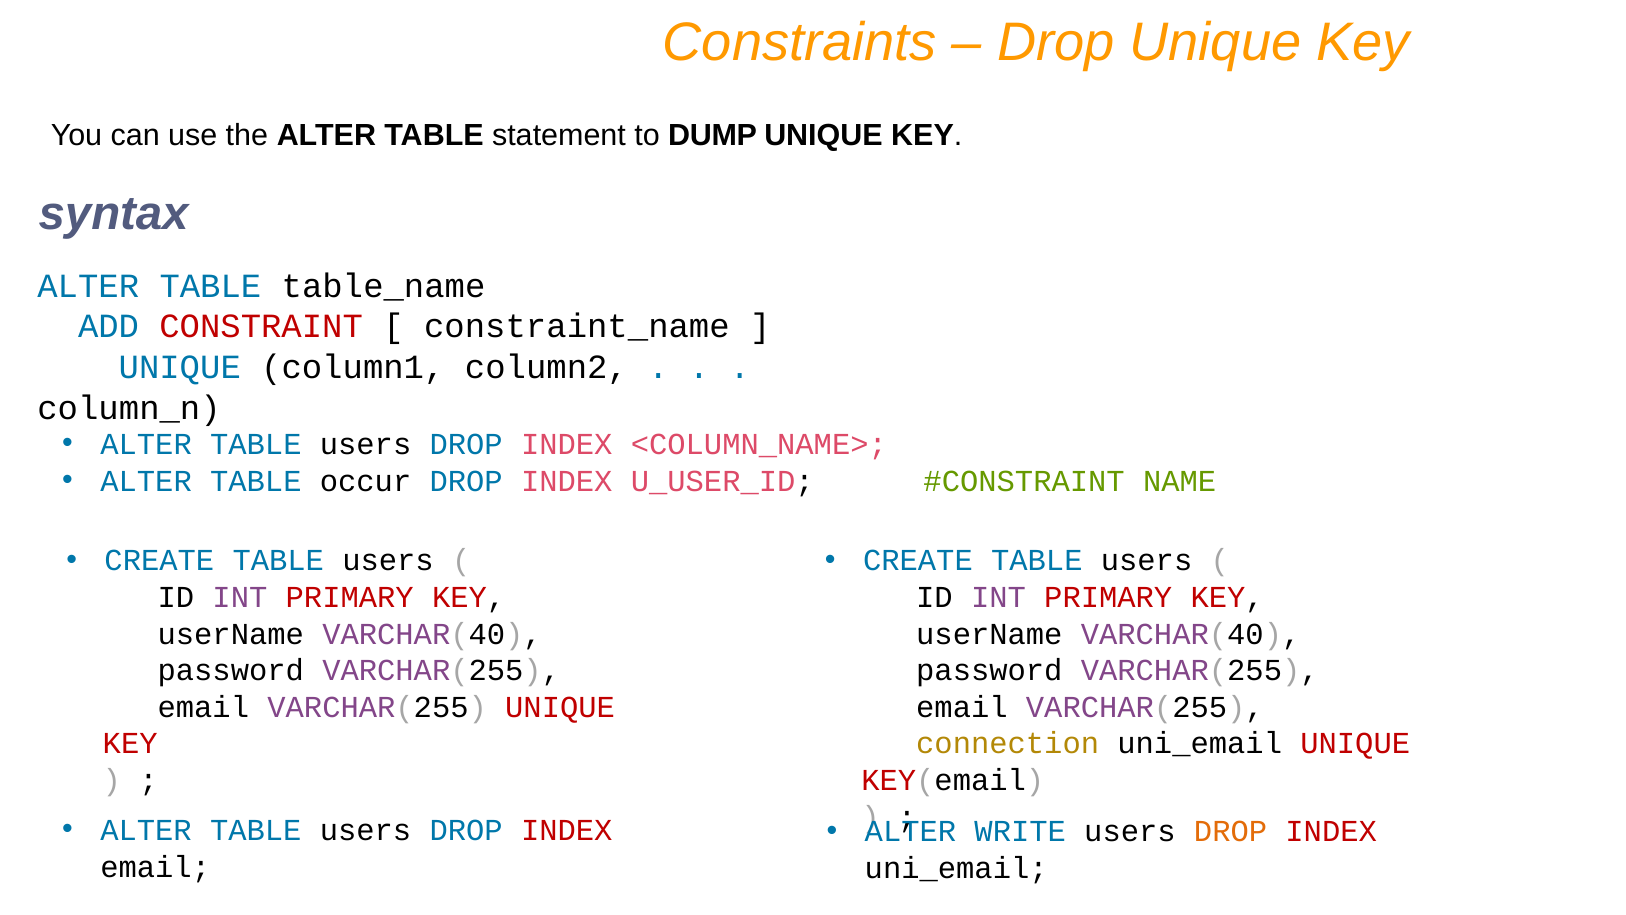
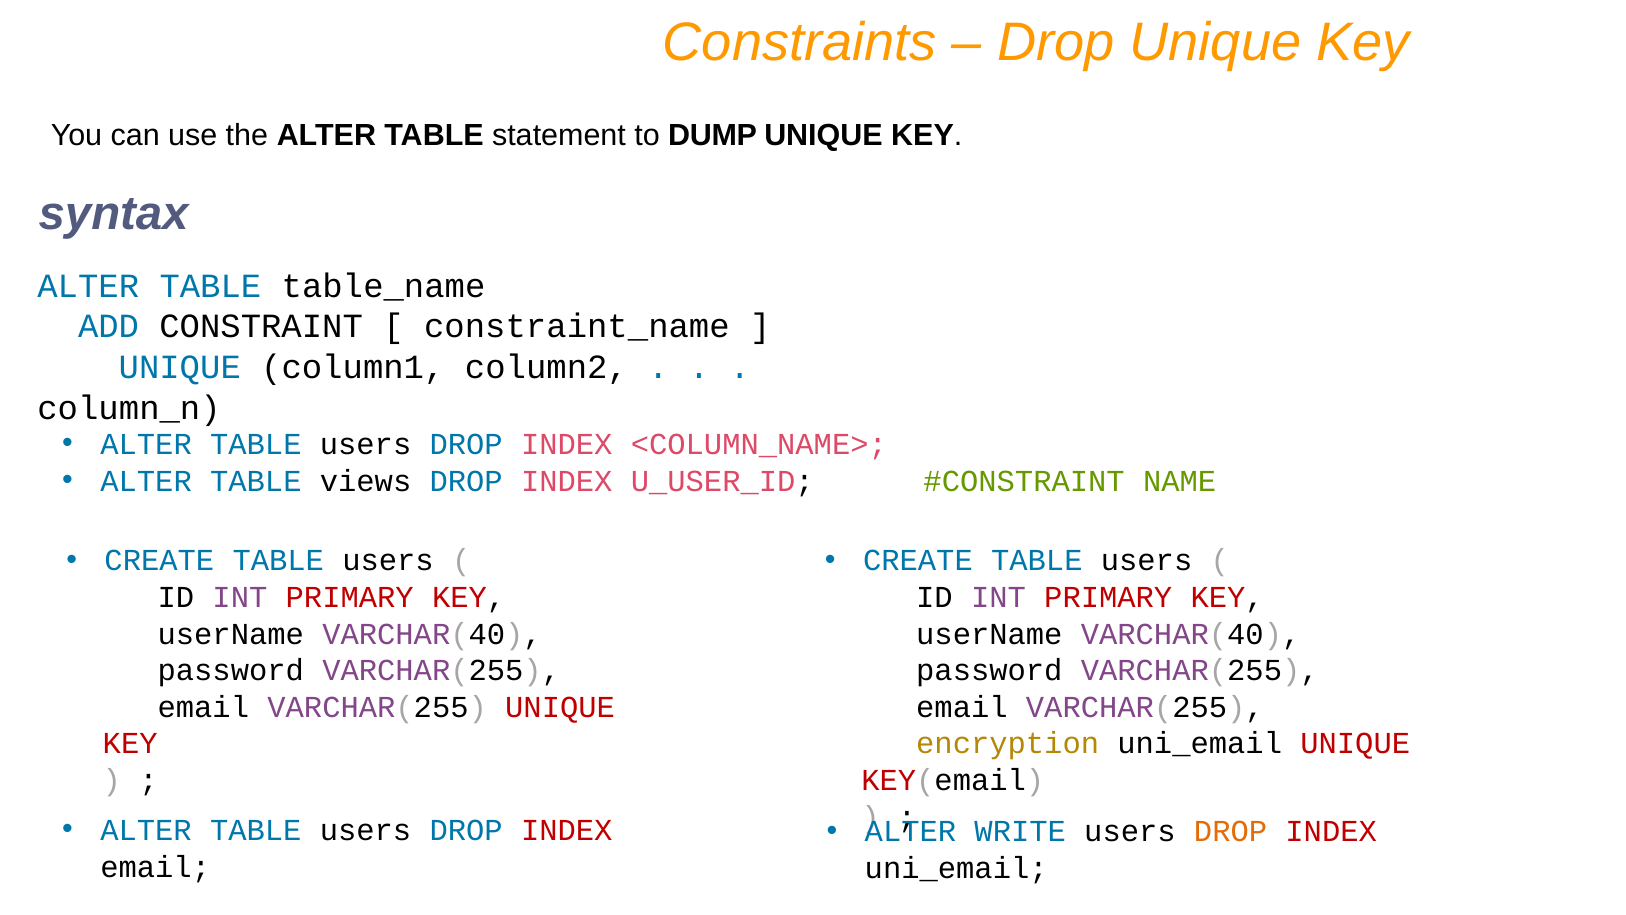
CONSTRAINT colour: red -> black (261, 327)
occur: occur -> views (366, 481)
connection: connection -> encryption (1008, 743)
